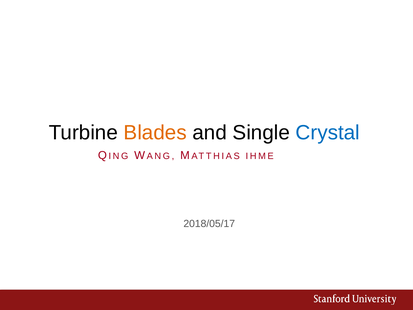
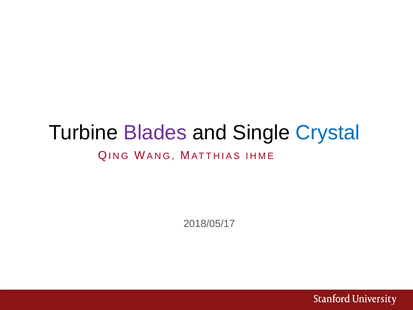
Blades colour: orange -> purple (155, 132)
